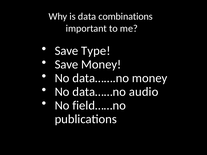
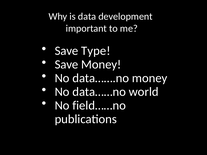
combinations: combinations -> development (125, 16)
audio: audio -> world (144, 92)
